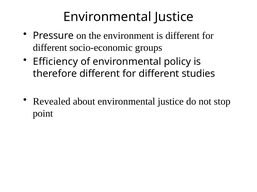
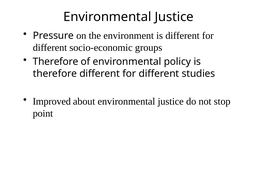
Efficiency: Efficiency -> Therefore (56, 62)
Revealed: Revealed -> Improved (52, 102)
